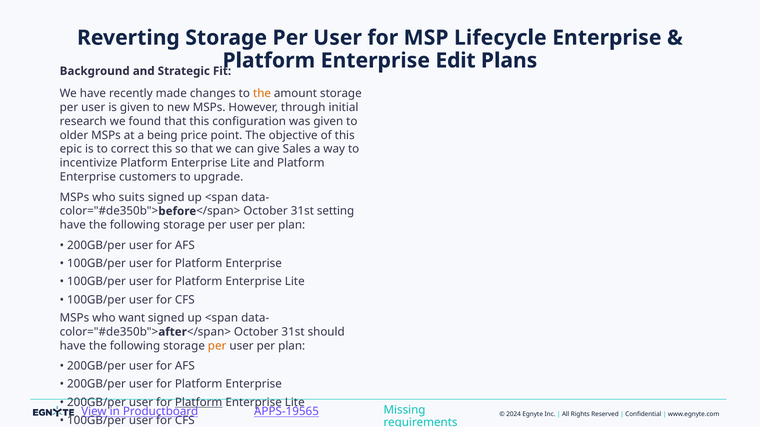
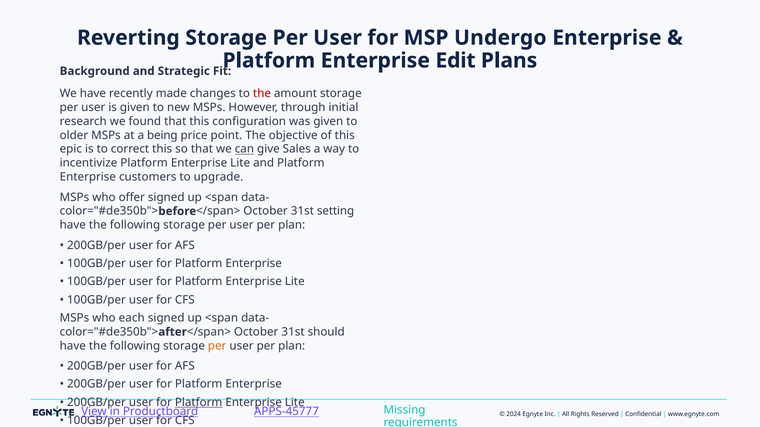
Lifecycle: Lifecycle -> Undergo (500, 38)
the colour: orange -> red (262, 94)
can underline: none -> present (244, 149)
suits: suits -> offer (132, 197)
want: want -> each (132, 318)
APPS-19565: APPS-19565 -> APPS-45777 (286, 412)
